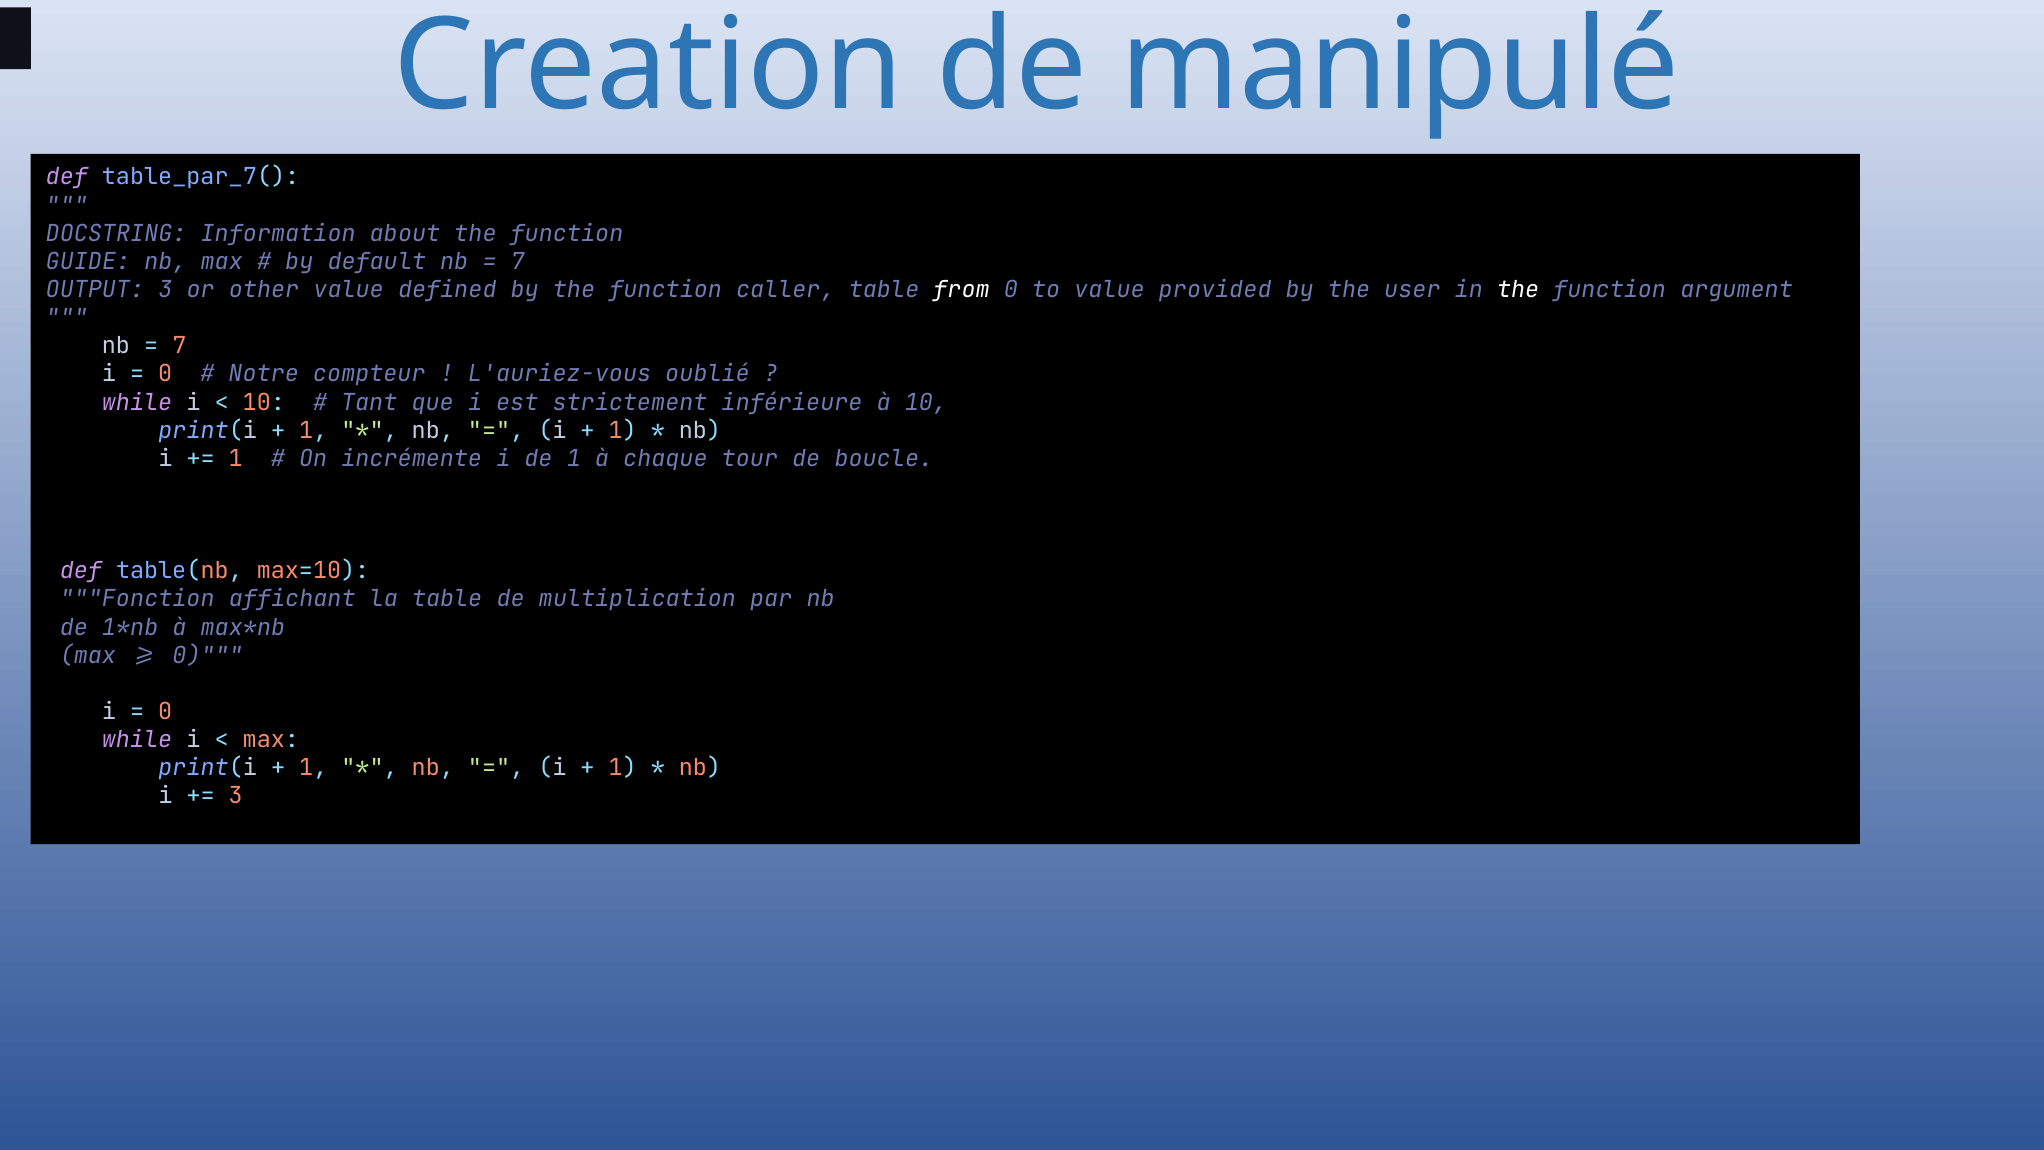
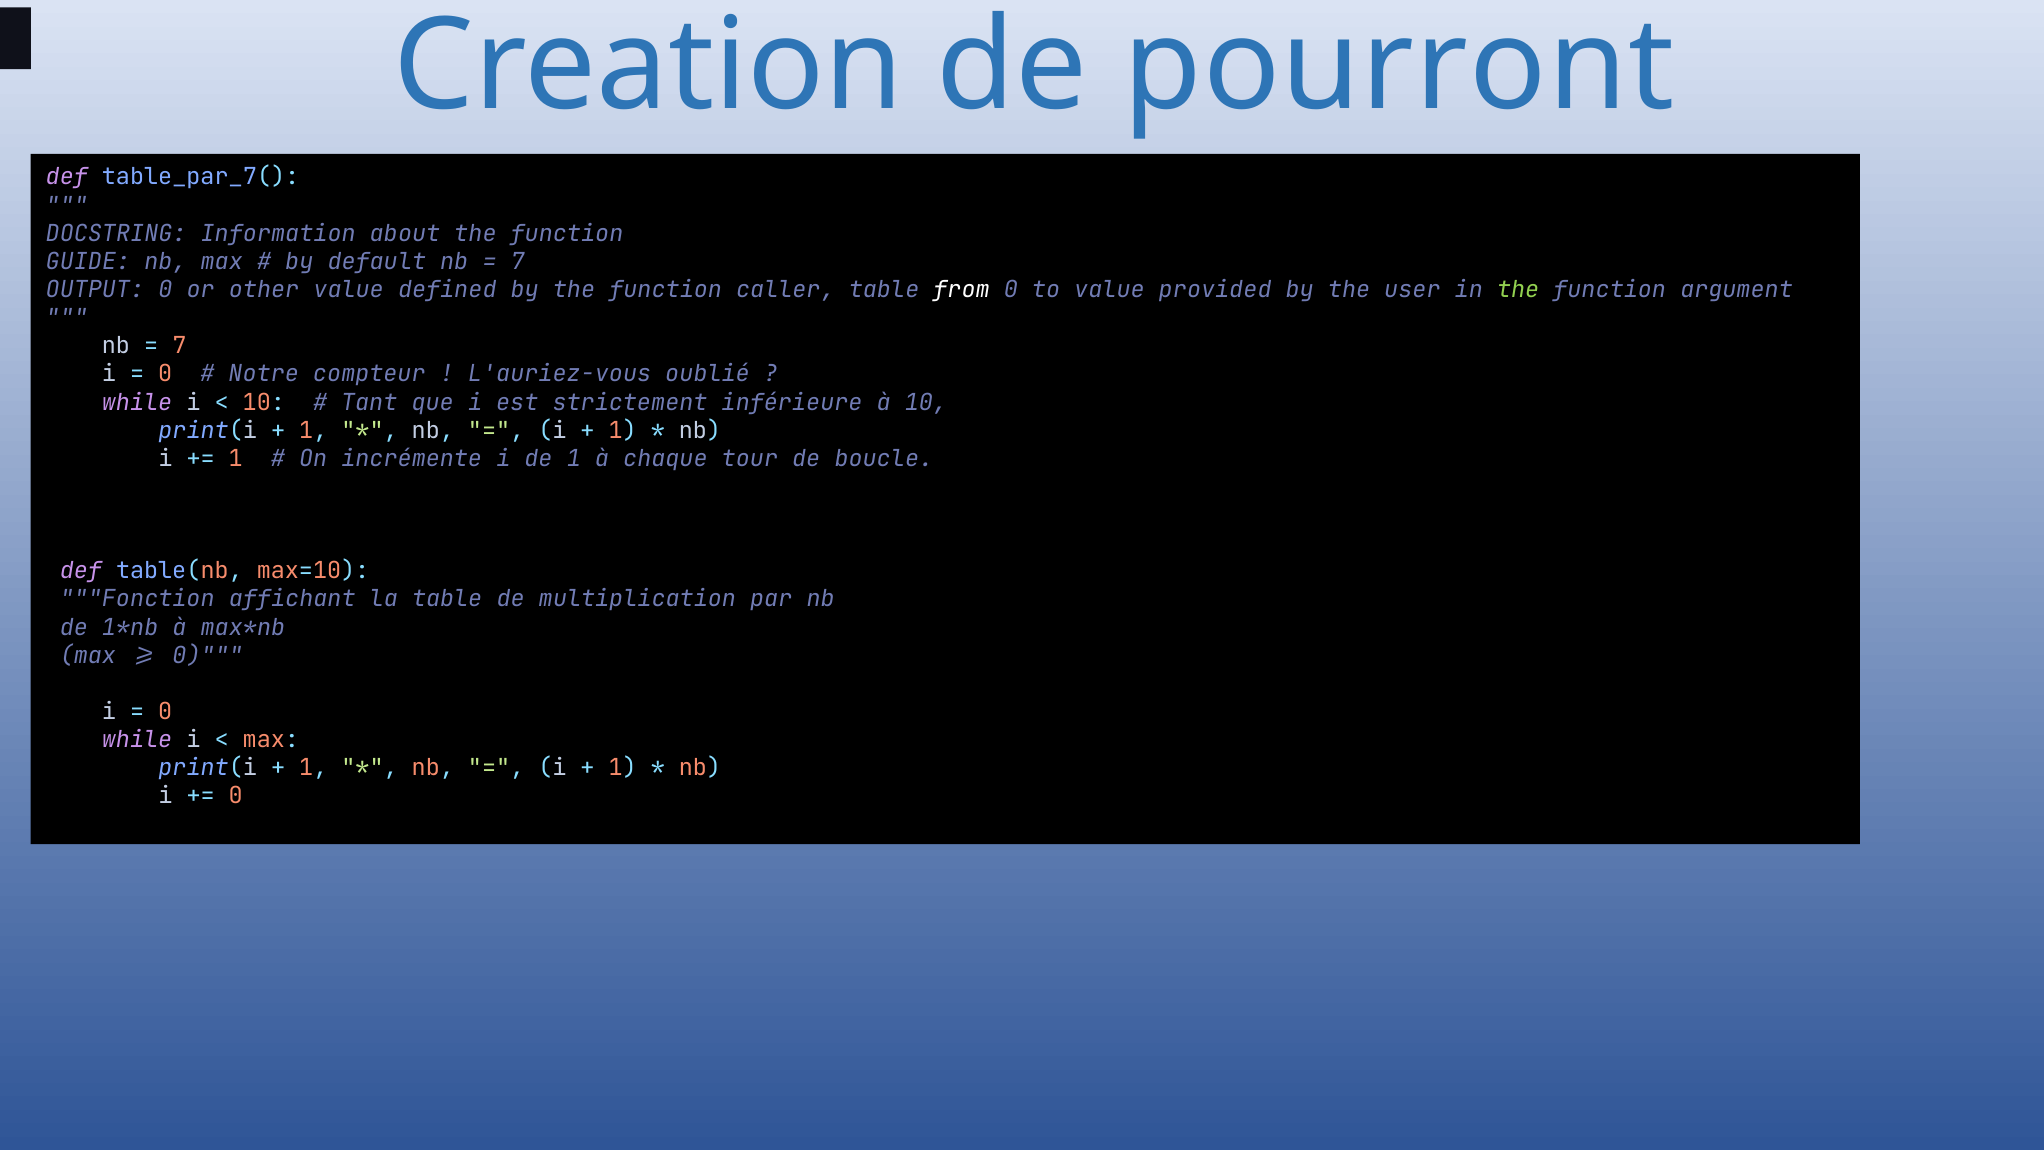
manipulé: manipulé -> pourront (1399, 67)
OUTPUT 3: 3 -> 0 (165, 290)
the colour: white -> light green (1518, 290)
3: 3 -> 0 (236, 796)
